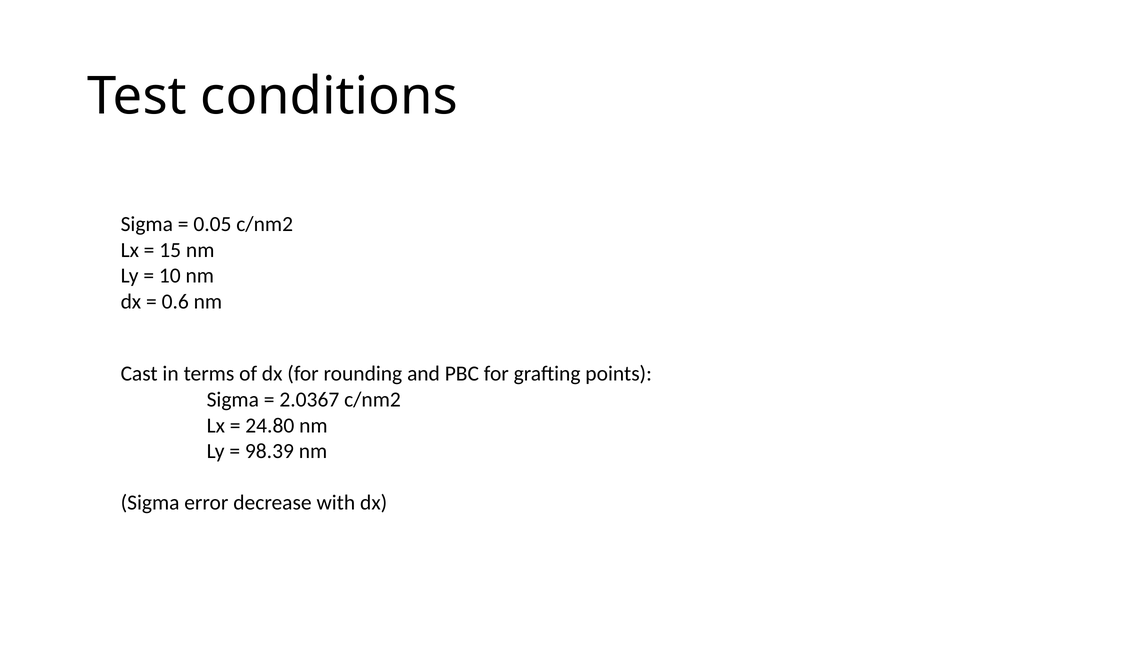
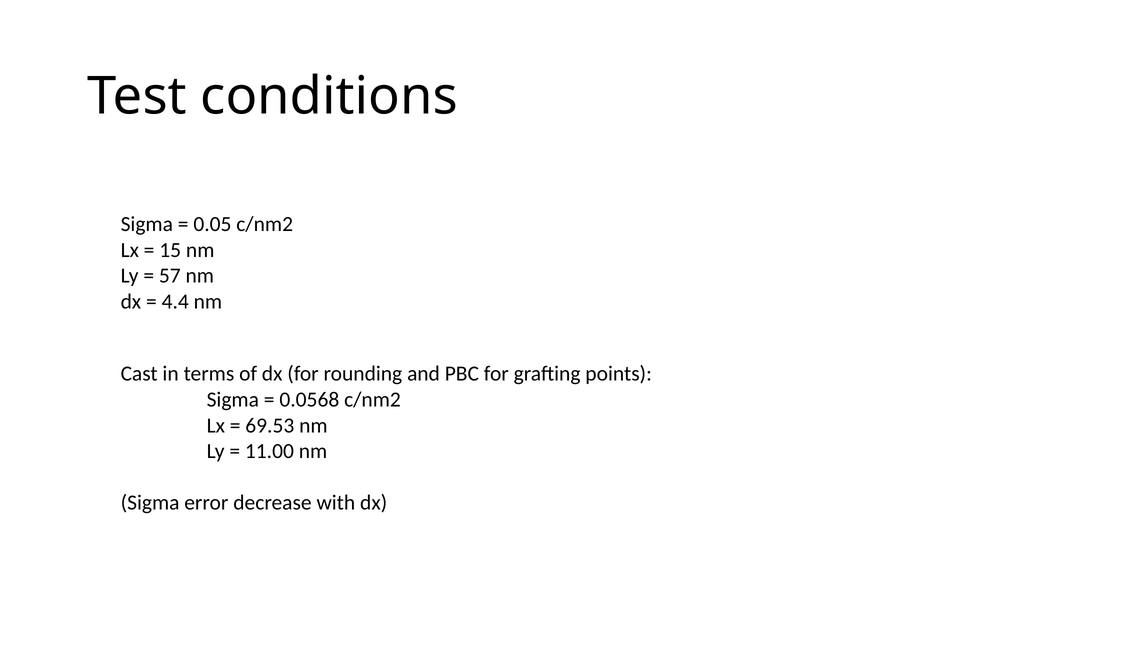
10: 10 -> 57 (170, 276)
0.6: 0.6 -> 4.4 (175, 302)
2.0367: 2.0367 -> 0.0568 (309, 400)
24.80: 24.80 -> 69.53 (270, 426)
98.39: 98.39 -> 11.00 (269, 451)
